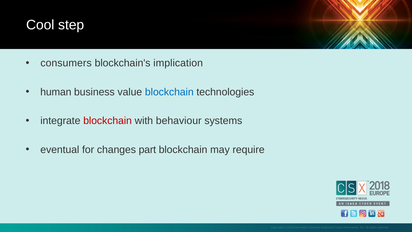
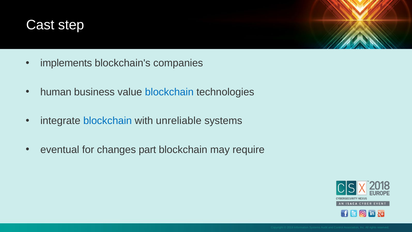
Cool: Cool -> Cast (40, 25)
consumers: consumers -> implements (66, 63)
implication: implication -> companies (178, 63)
blockchain colour: red -> blue (108, 121)
behaviour: behaviour -> unreliable (179, 121)
